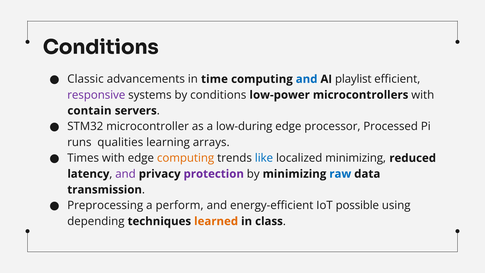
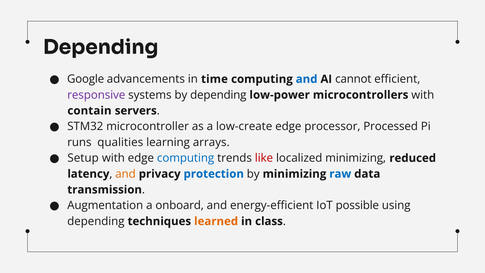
Conditions: Conditions -> Depending (101, 47)
Classic: Classic -> Google (86, 79)
playlist: playlist -> cannot (353, 79)
by conditions: conditions -> depending (218, 95)
low-during: low-during -> low-create (244, 126)
Times: Times -> Setup (83, 158)
computing colour: orange -> blue (186, 158)
like colour: blue -> red (264, 158)
and colour: purple -> orange (125, 174)
protection colour: purple -> blue (214, 174)
Preprocessing: Preprocessing -> Augmentation (105, 205)
perform: perform -> onboard (180, 205)
